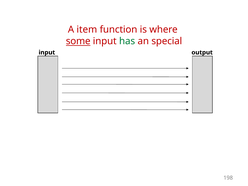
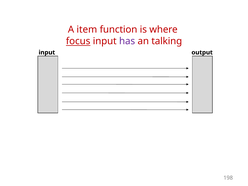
some: some -> focus (78, 41)
has colour: green -> purple (127, 41)
special: special -> talking (167, 41)
